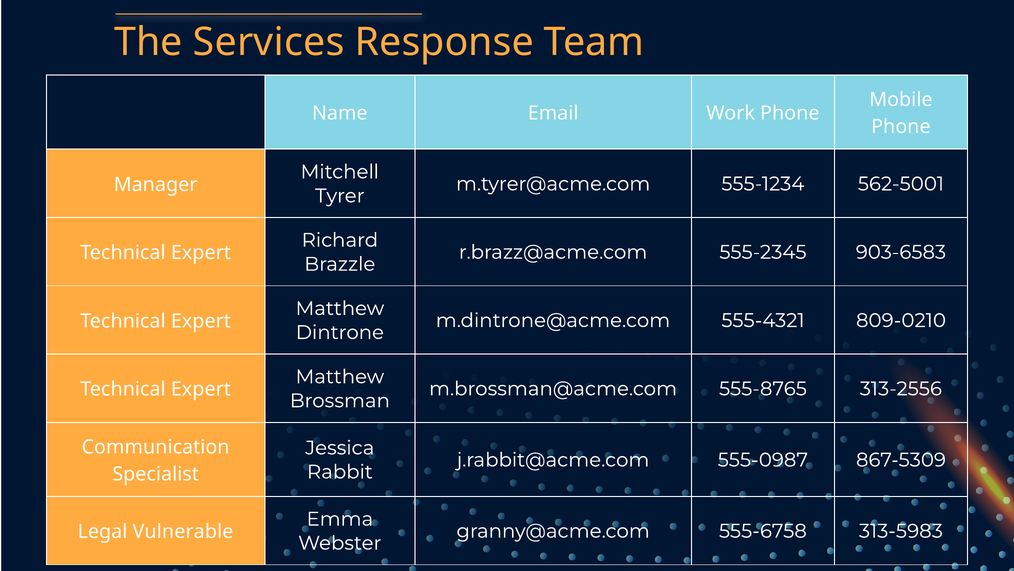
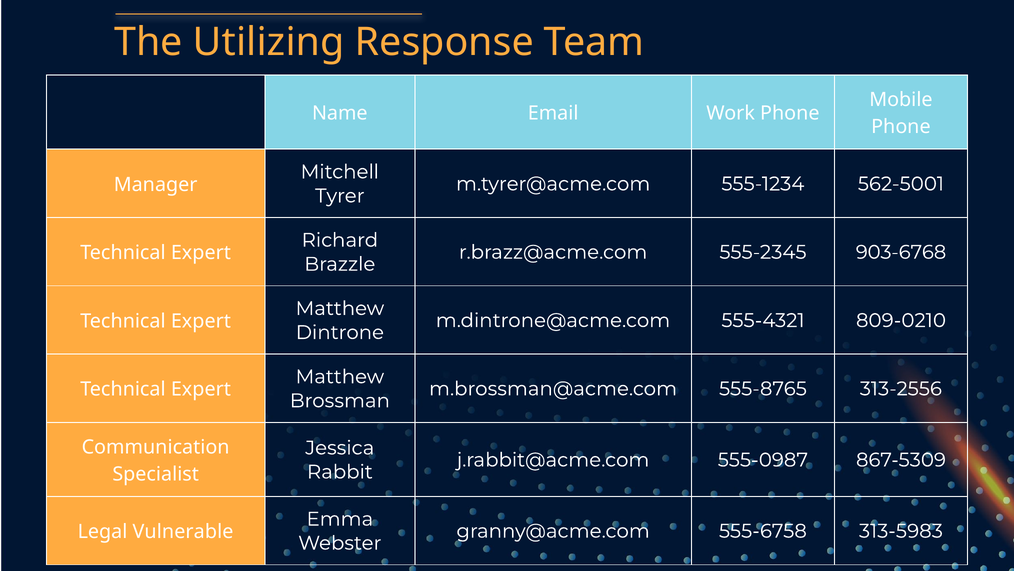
Services: Services -> Utilizing (269, 42)
903-6583: 903-6583 -> 903-6768 (901, 252)
